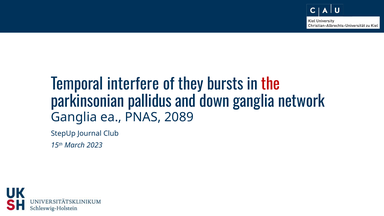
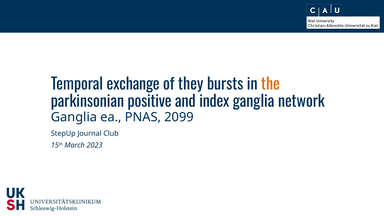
interfere: interfere -> exchange (133, 84)
the colour: red -> orange (271, 84)
pallidus: pallidus -> positive (150, 102)
down: down -> index (214, 102)
2089: 2089 -> 2099 (179, 117)
